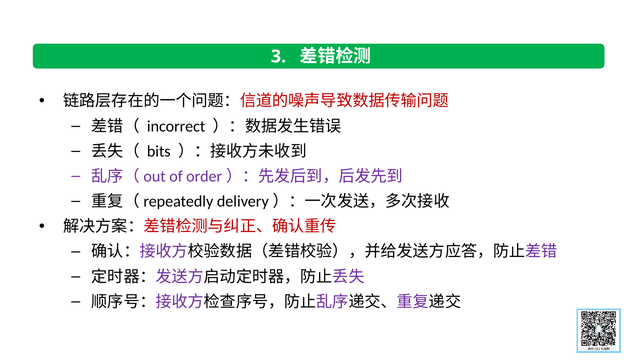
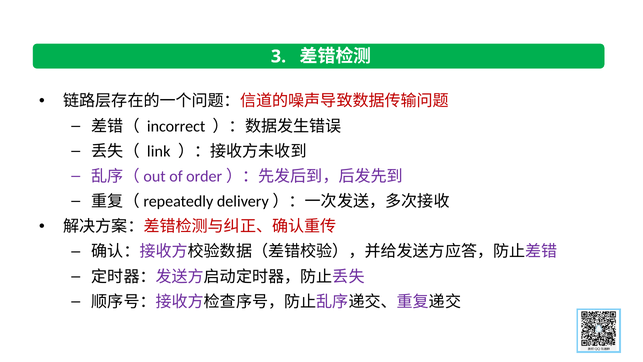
bits: bits -> link (159, 151)
